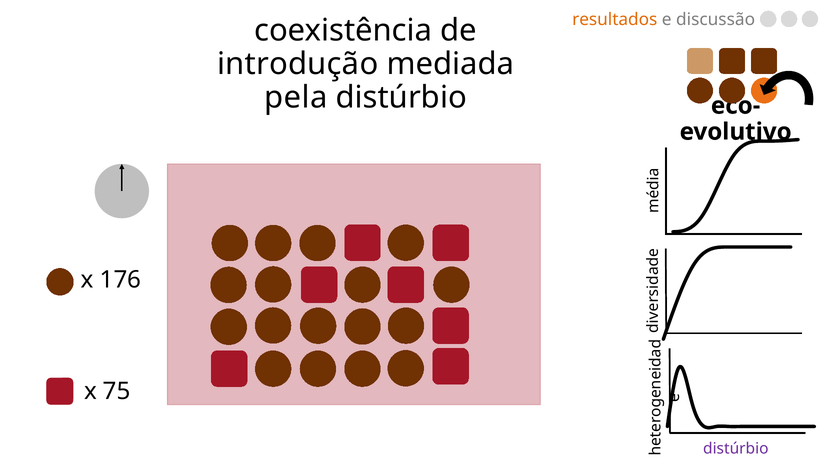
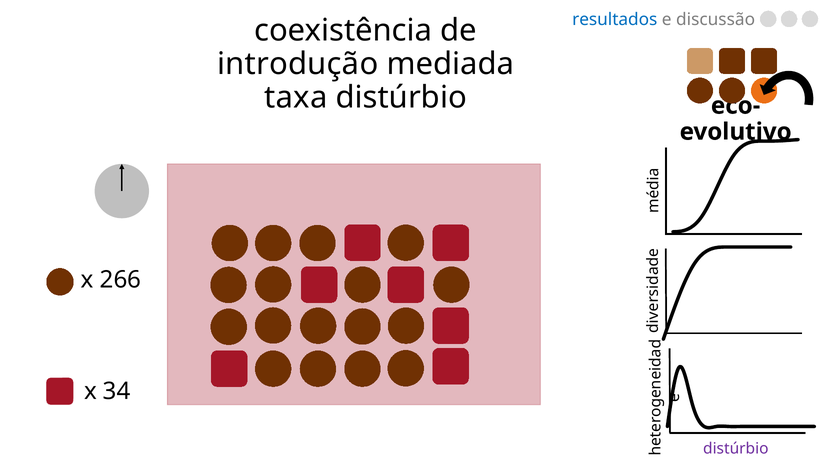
resultados colour: orange -> blue (615, 19)
pela: pela -> taxa (296, 98)
176: 176 -> 266 (120, 279)
75: 75 -> 34 (117, 391)
